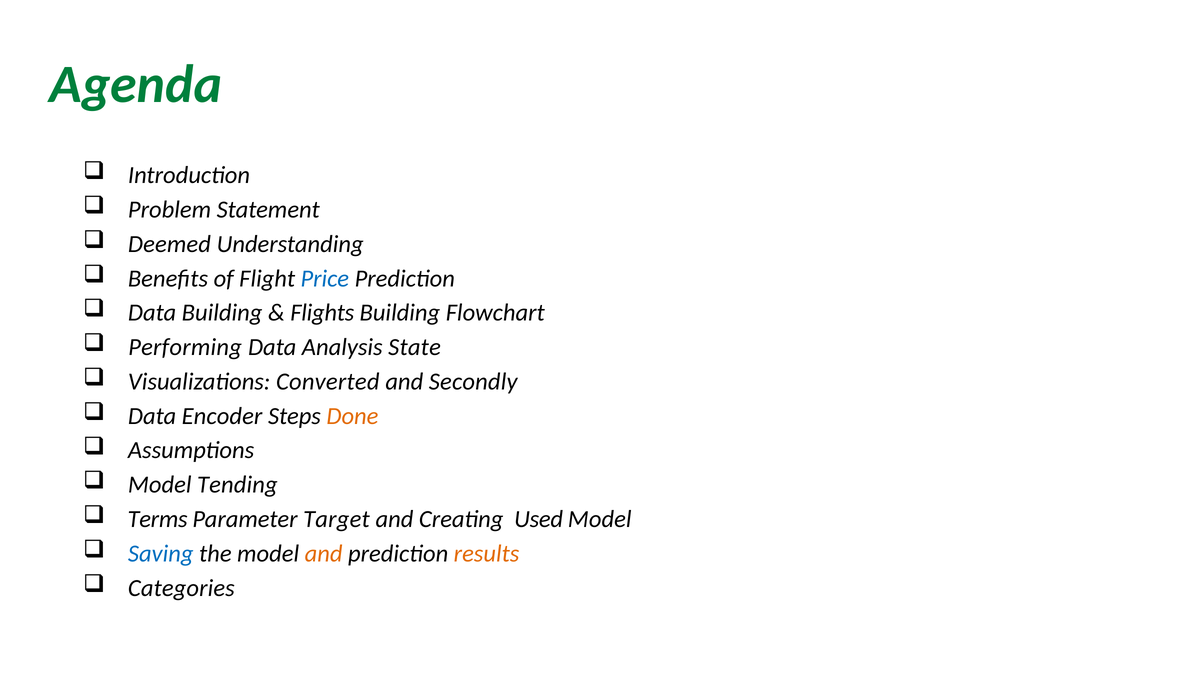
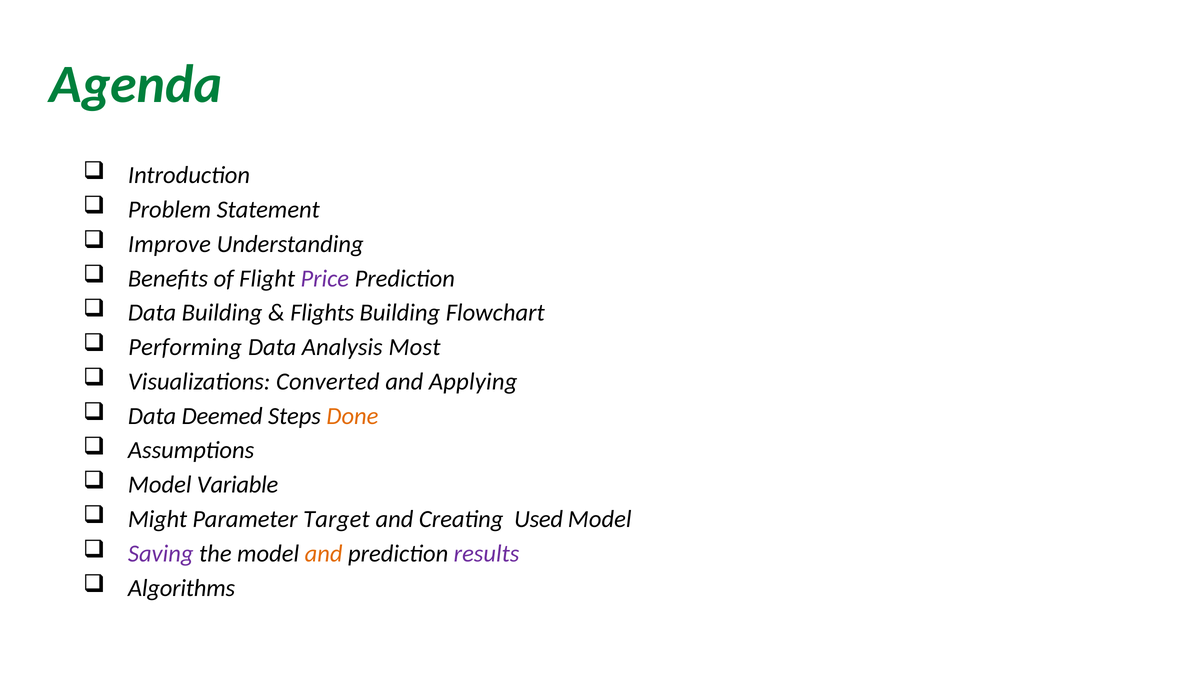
Deemed: Deemed -> Improve (169, 244)
Price colour: blue -> purple (325, 278)
State: State -> Most (415, 347)
Secondly: Secondly -> Applying (473, 381)
Encoder: Encoder -> Deemed (222, 416)
Tending: Tending -> Variable (238, 485)
Terms: Terms -> Might (158, 519)
Saving colour: blue -> purple (161, 553)
results colour: orange -> purple (487, 553)
Categories: Categories -> Algorithms (182, 588)
